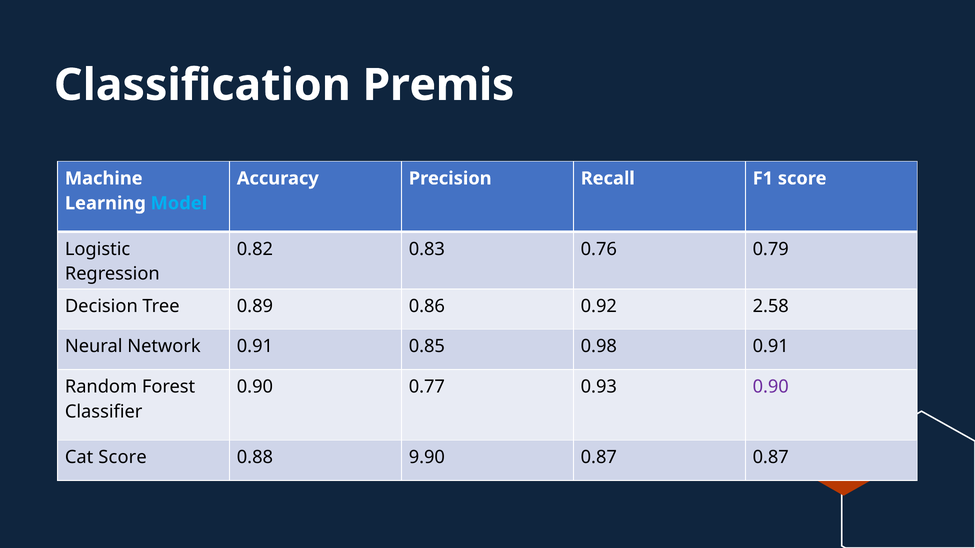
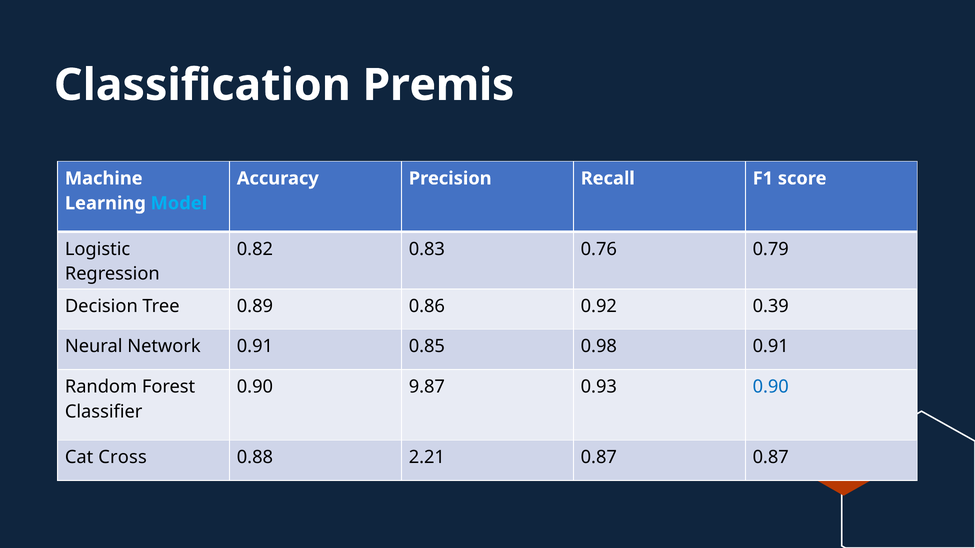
2.58: 2.58 -> 0.39 (771, 306)
0.77: 0.77 -> 9.87 (427, 387)
0.90 colour: purple -> blue (771, 387)
Cat Score: Score -> Cross (123, 458)
9.90: 9.90 -> 2.21 (427, 458)
